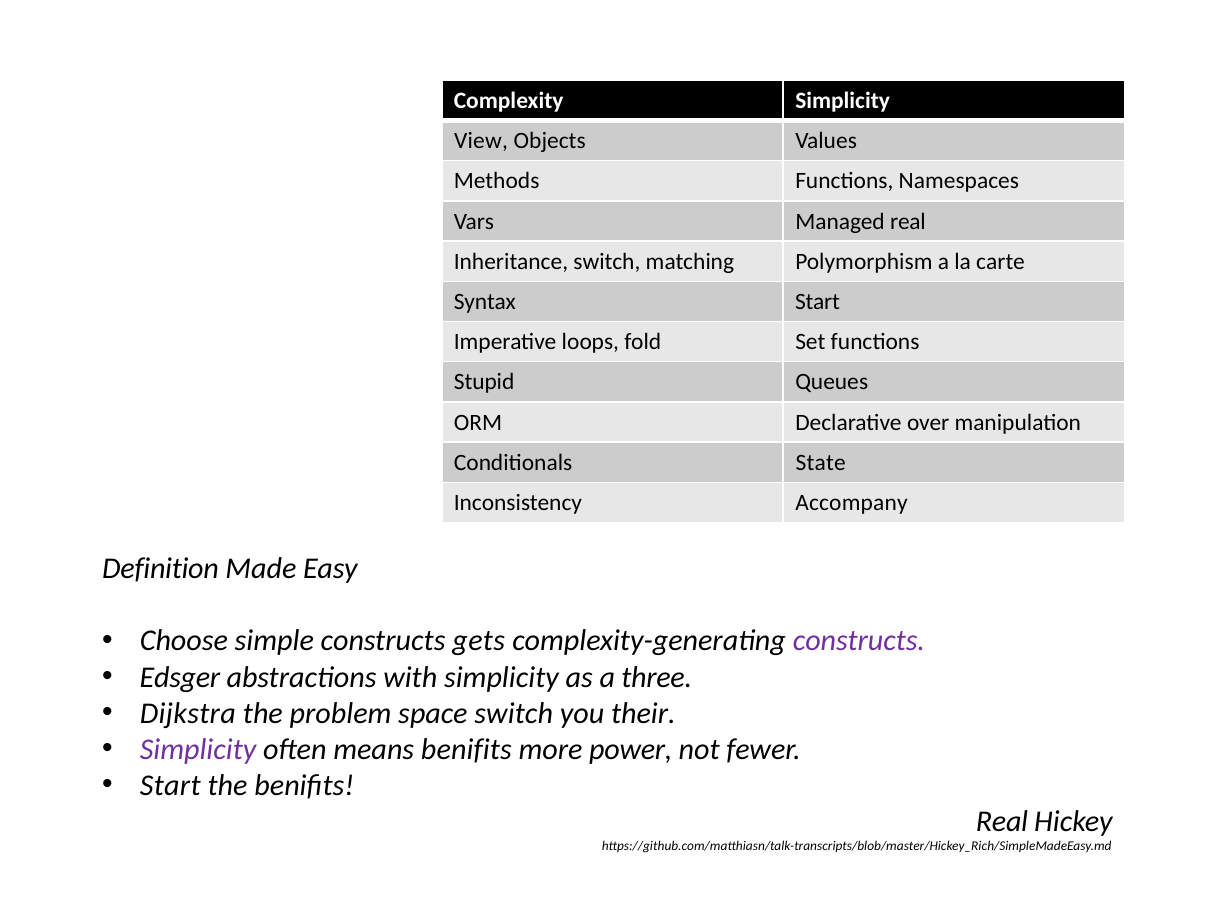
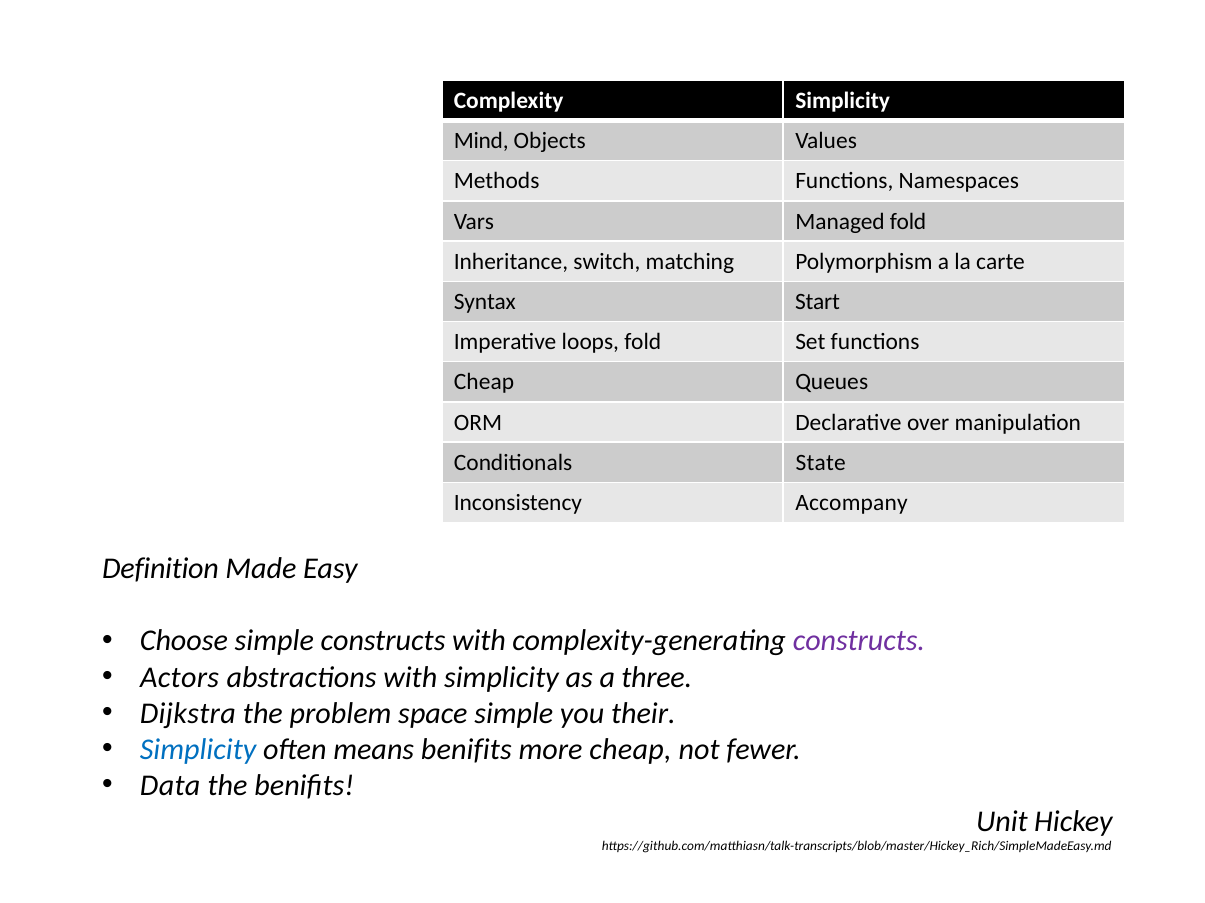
View: View -> Mind (481, 141)
Managed real: real -> fold (908, 222)
Stupid: Stupid -> Cheap (484, 383)
constructs gets: gets -> with (479, 642)
Edsger: Edsger -> Actors (180, 678)
space switch: switch -> simple (514, 714)
Simplicity colour: purple -> blue (198, 750)
more power: power -> cheap (630, 750)
Start: Start -> Data (170, 786)
Real: Real -> Unit (1002, 822)
